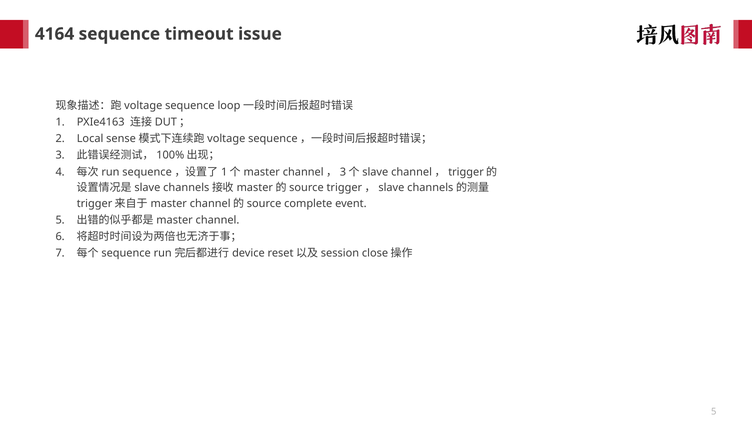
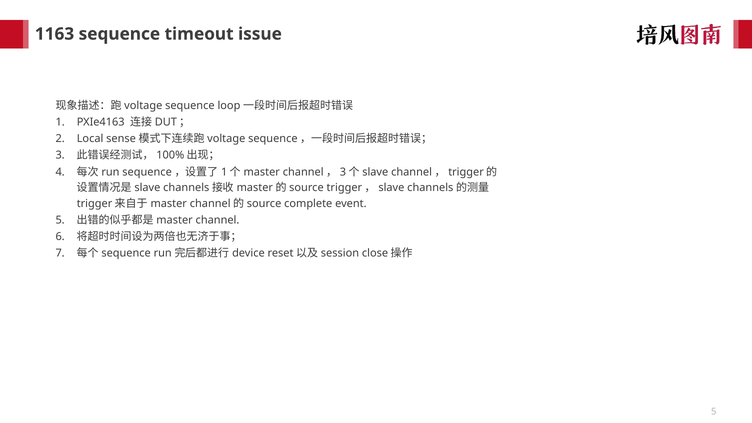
4164: 4164 -> 1163 (55, 34)
